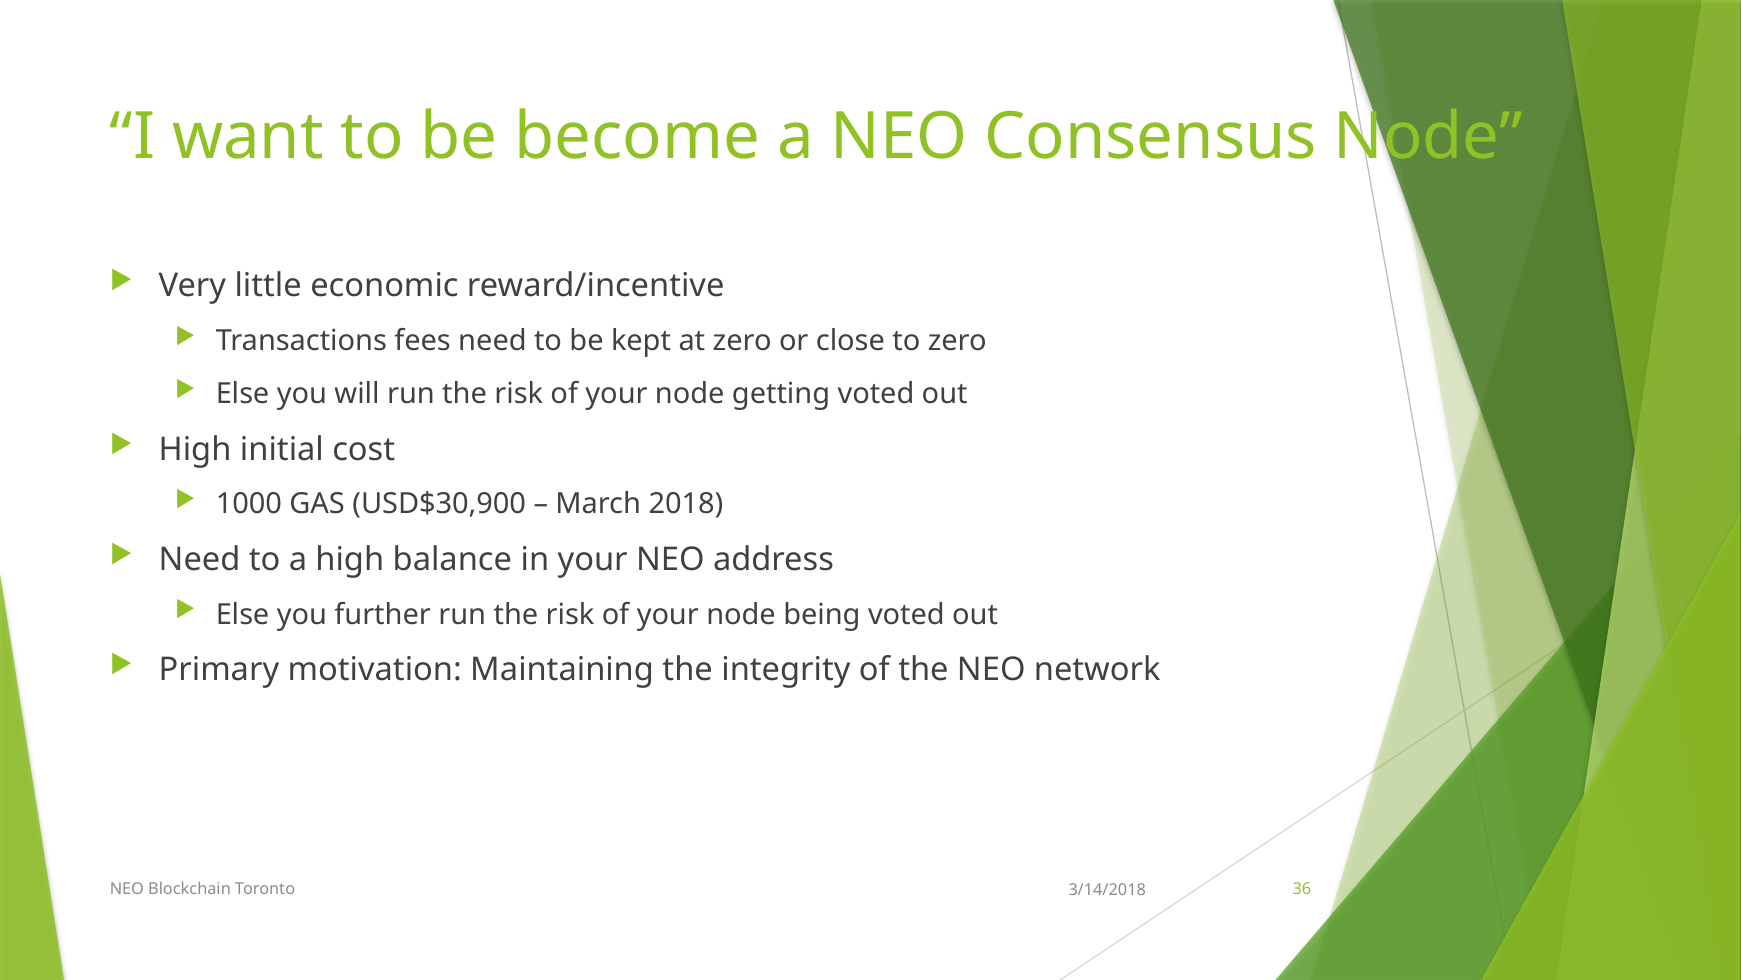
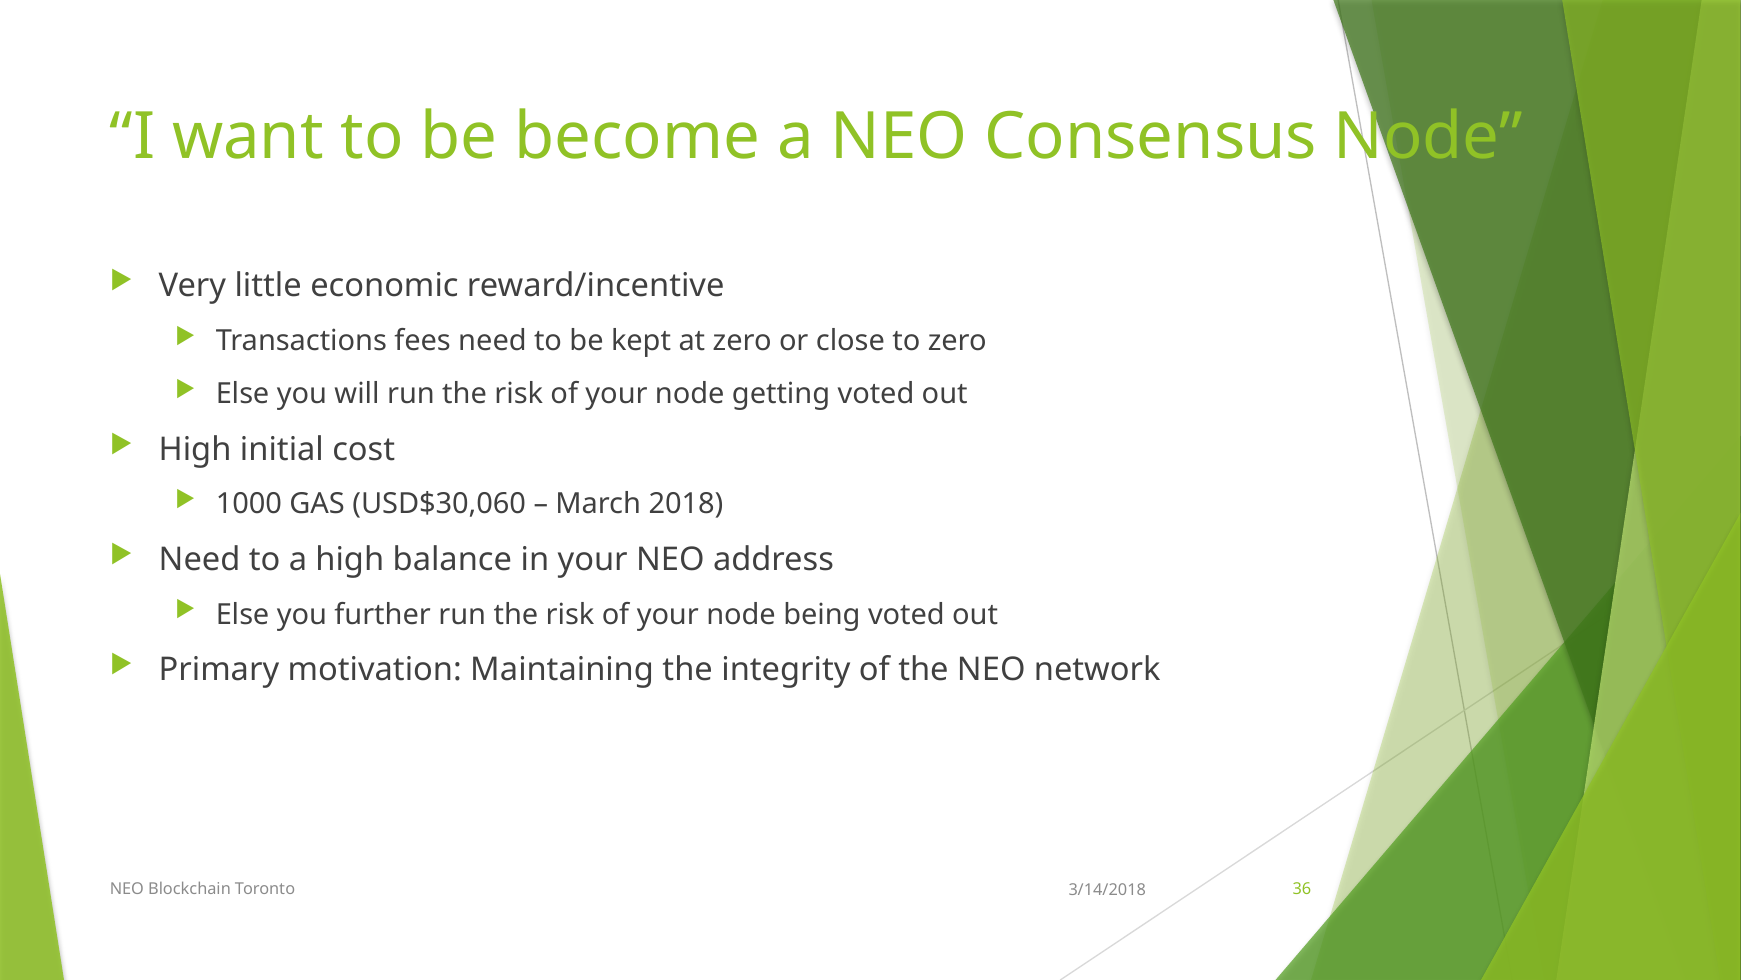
USD$30,900: USD$30,900 -> USD$30,060 (439, 504)
